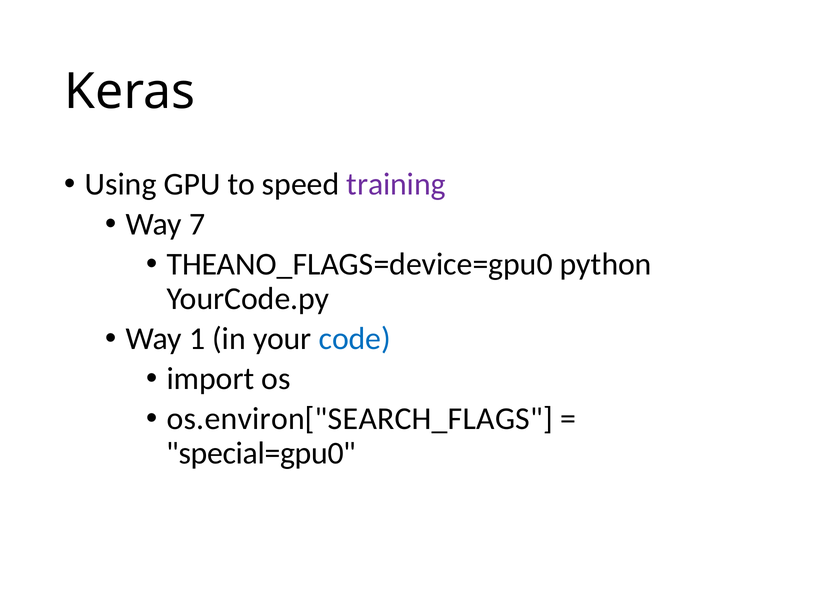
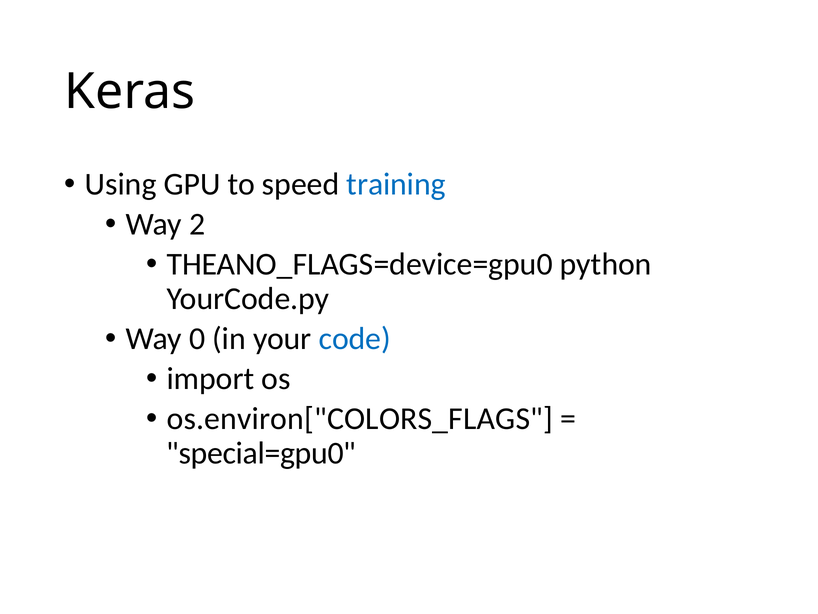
training colour: purple -> blue (396, 184)
7: 7 -> 2 (197, 224)
1: 1 -> 0 (197, 339)
os.environ["SEARCH_FLAGS: os.environ["SEARCH_FLAGS -> os.environ["COLORS_FLAGS (360, 418)
